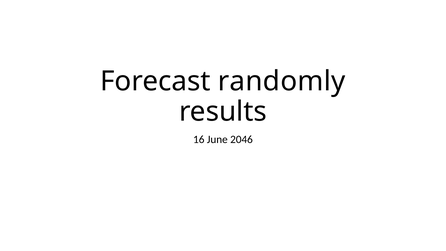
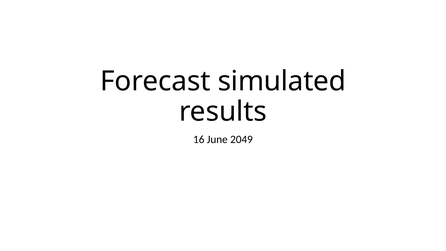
randomly: randomly -> simulated (282, 81)
2046: 2046 -> 2049 (242, 139)
